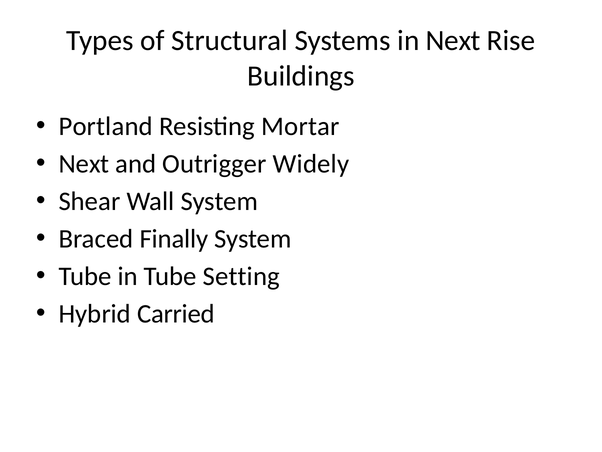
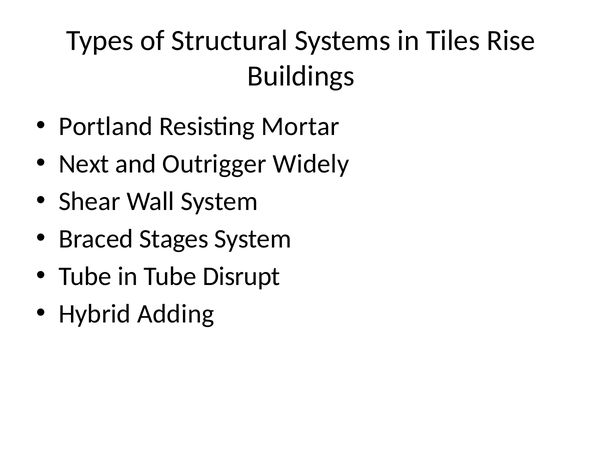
in Next: Next -> Tiles (453, 41)
Finally: Finally -> Stages (174, 239)
Setting: Setting -> Disrupt (242, 276)
Carried: Carried -> Adding (176, 314)
